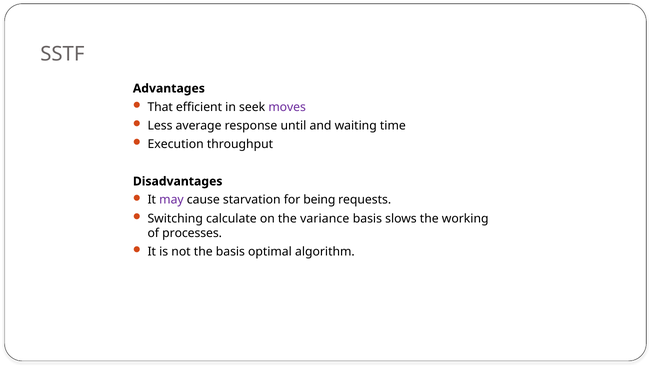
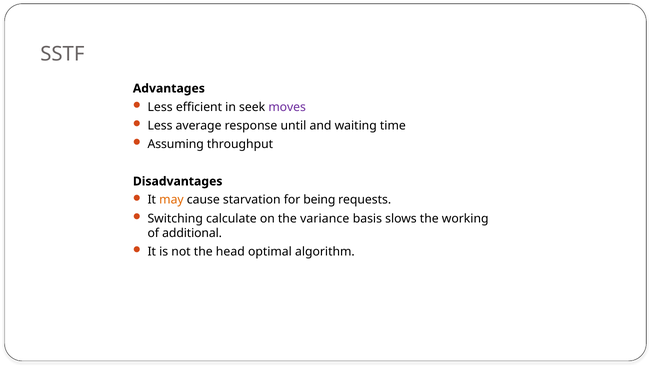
That: That -> Less (160, 107)
Execution: Execution -> Assuming (176, 144)
may colour: purple -> orange (171, 200)
processes: processes -> additional (192, 233)
the basis: basis -> head (230, 252)
